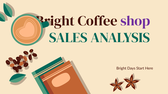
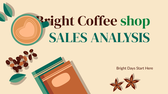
shop colour: purple -> green (135, 21)
